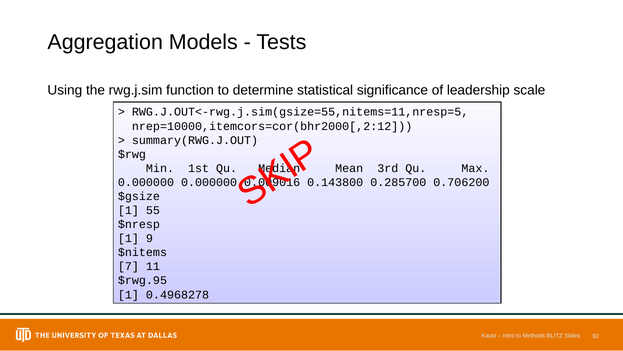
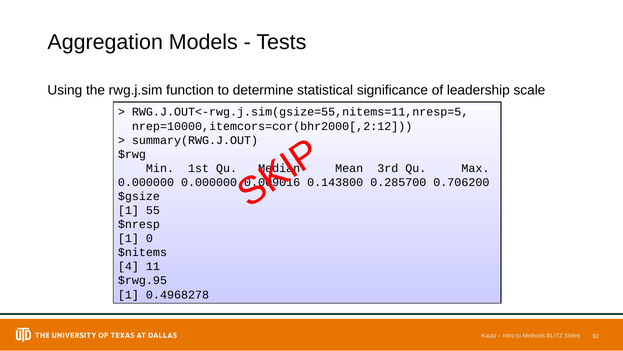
9: 9 -> 0 (149, 238)
7: 7 -> 4 (128, 266)
